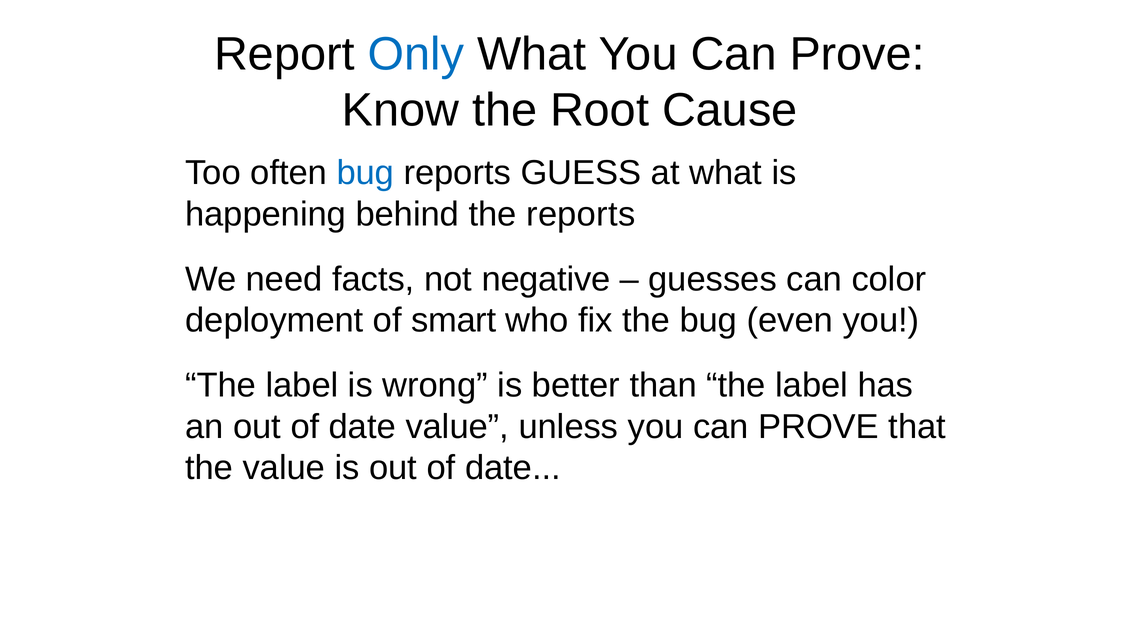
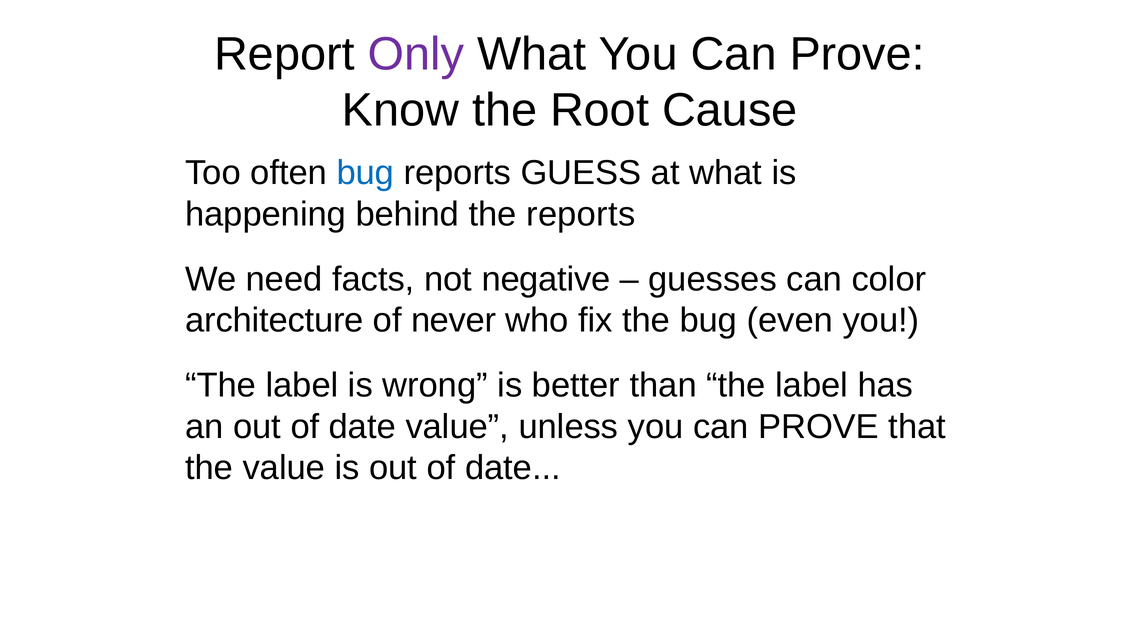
Only colour: blue -> purple (416, 54)
deployment: deployment -> architecture (274, 321)
smart: smart -> never (454, 321)
